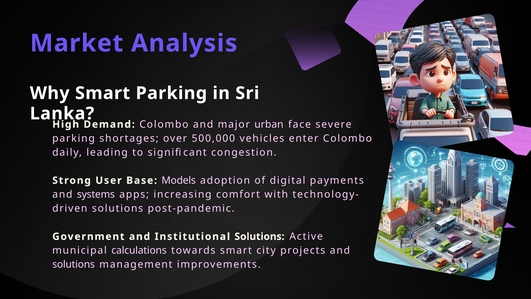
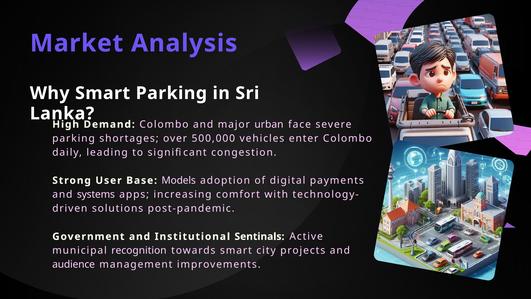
Institutional Solutions: Solutions -> Sentinals (259, 236)
calculations: calculations -> recognition (139, 250)
solutions: solutions -> audience (74, 264)
